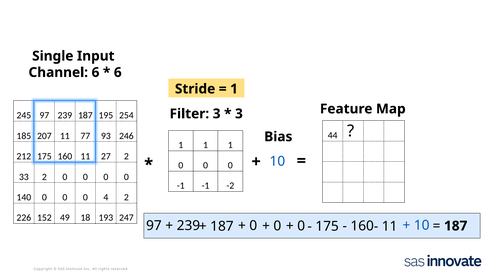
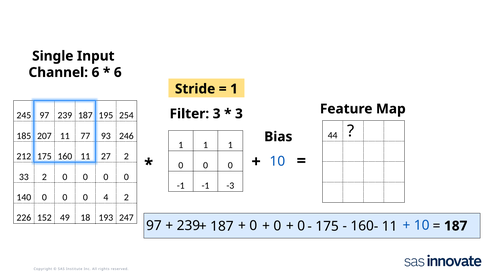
-2: -2 -> -3 (230, 186)
